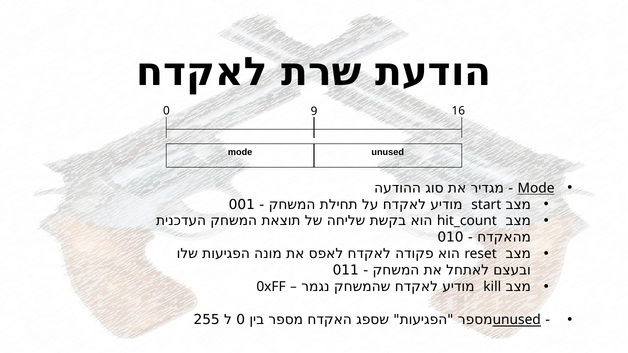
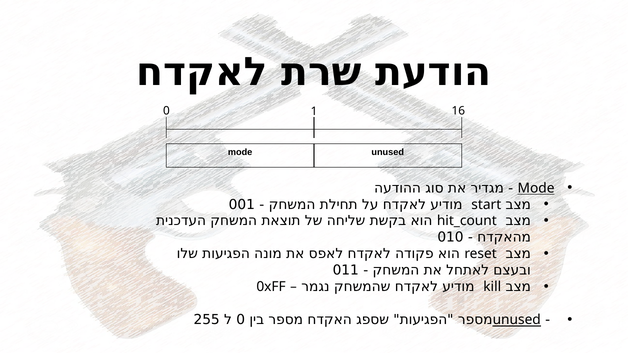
9: 9 -> 1 (314, 112)
